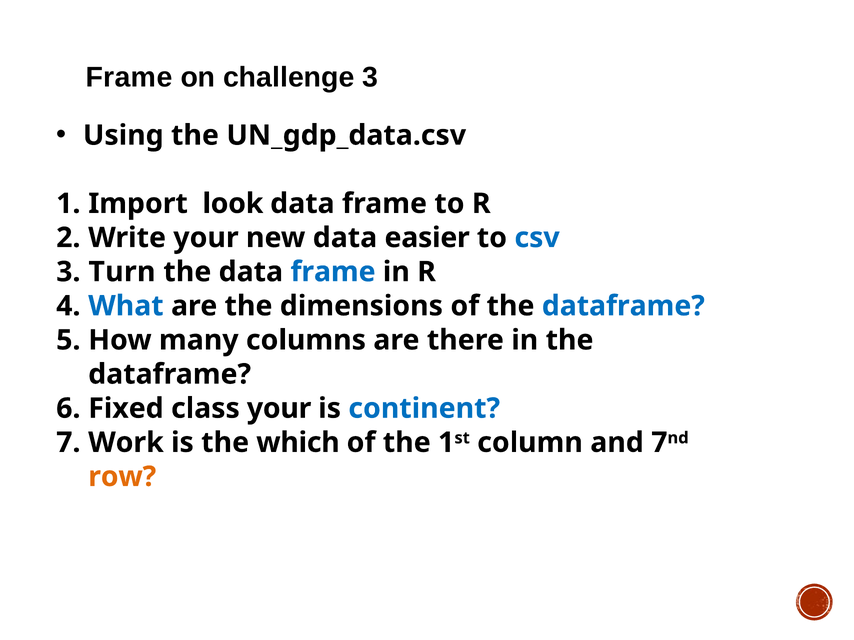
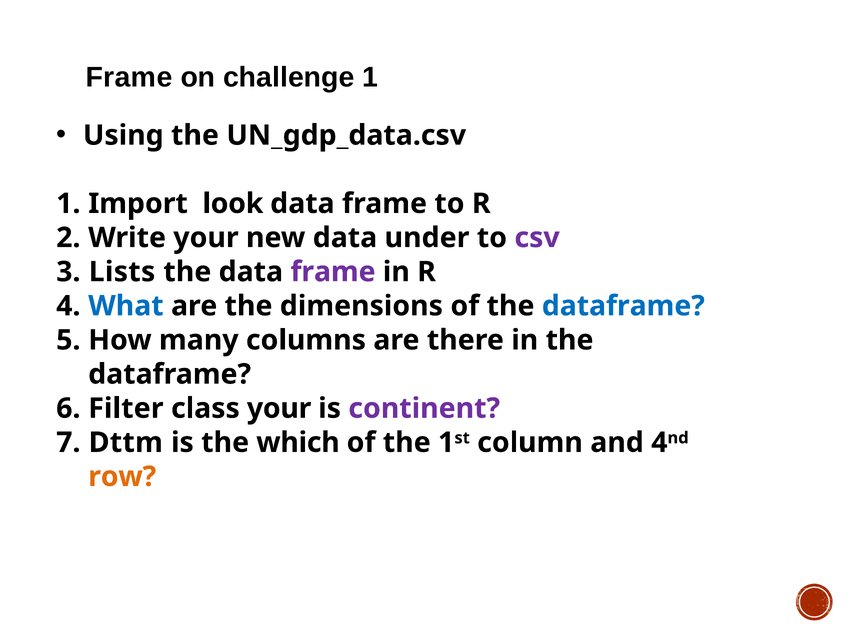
challenge 3: 3 -> 1 (370, 77)
easier: easier -> under (427, 238)
csv colour: blue -> purple (537, 238)
Turn: Turn -> Lists (122, 272)
frame colour: blue -> purple (333, 272)
Fixed: Fixed -> Filter (126, 409)
continent colour: blue -> purple (424, 409)
Work: Work -> Dttm (126, 443)
and 7: 7 -> 4 (659, 443)
